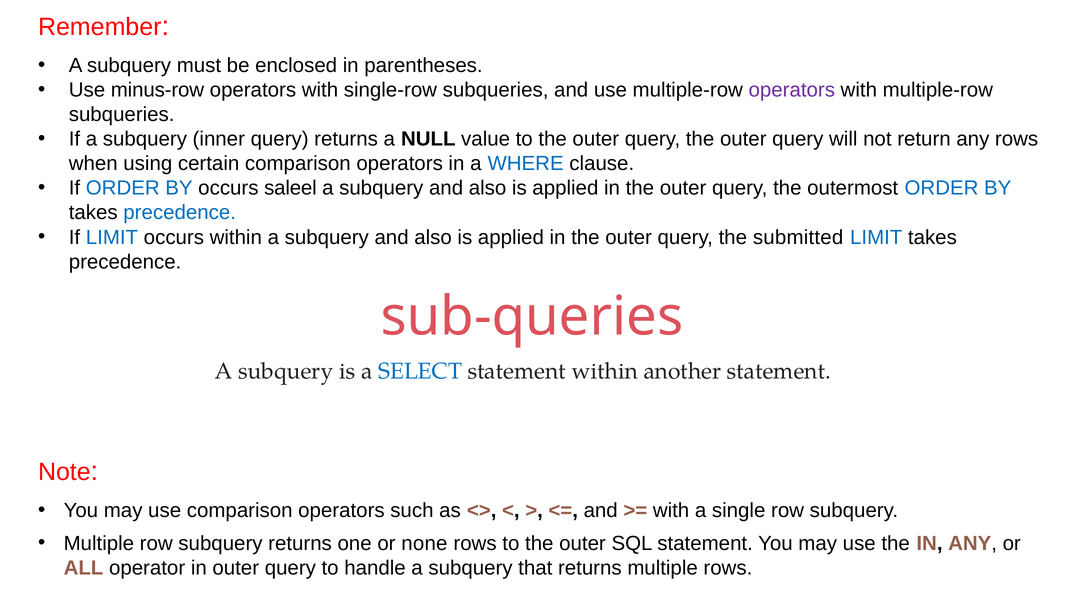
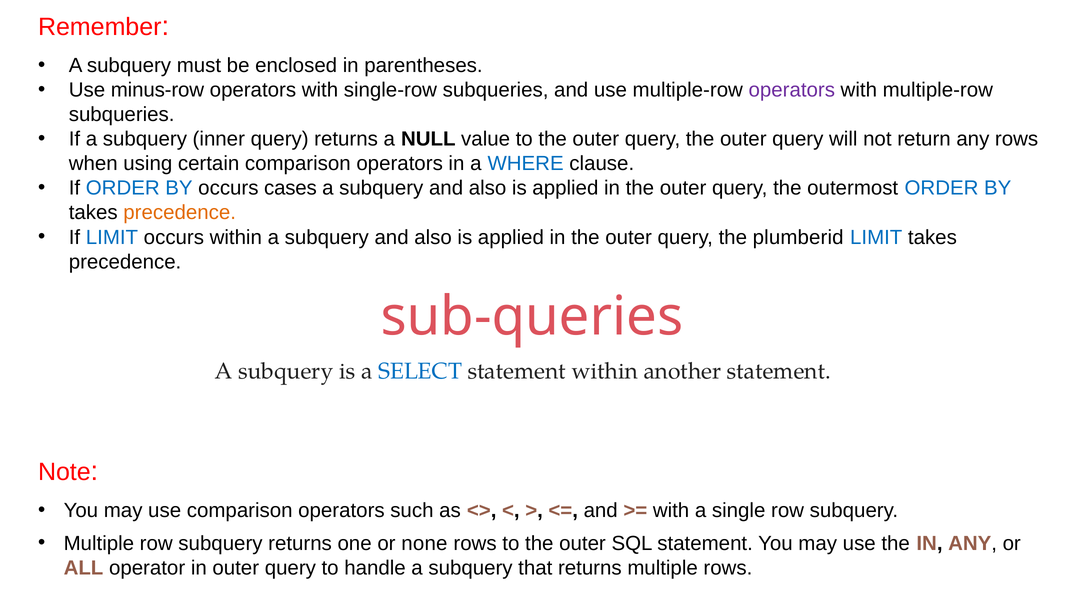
saleel: saleel -> cases (290, 188)
precedence colour: blue -> orange (180, 213)
submitted: submitted -> plumberid (798, 237)
